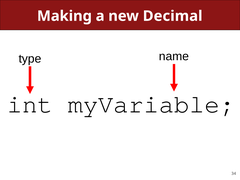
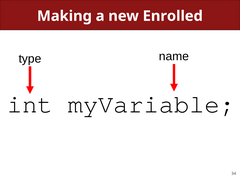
Decimal: Decimal -> Enrolled (173, 16)
